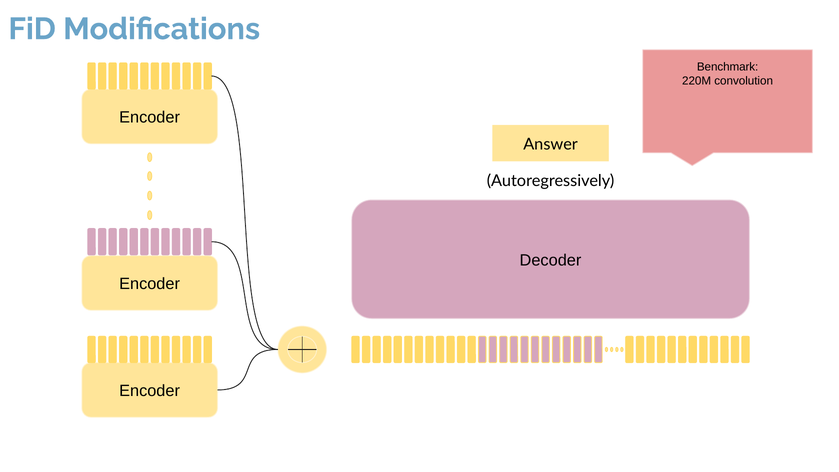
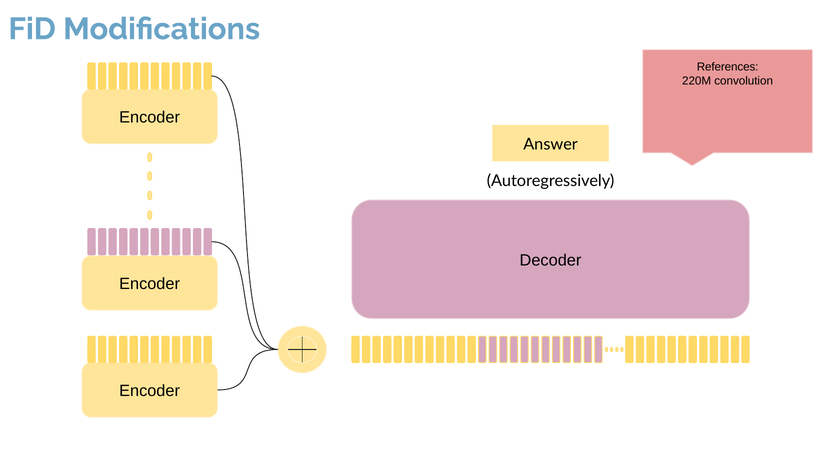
Benchmark: Benchmark -> References (728, 67)
